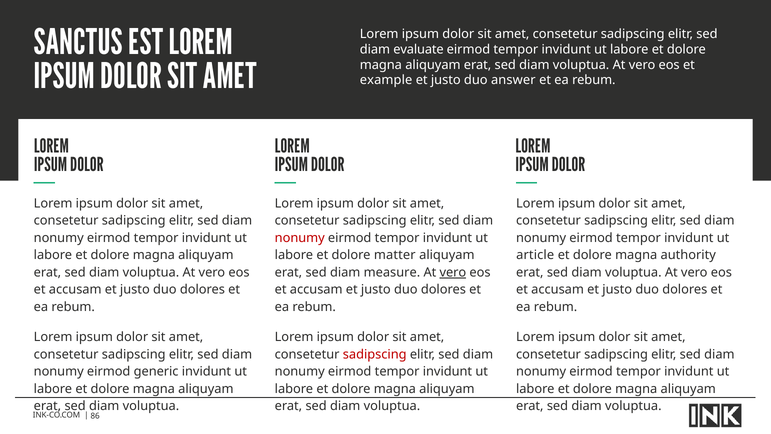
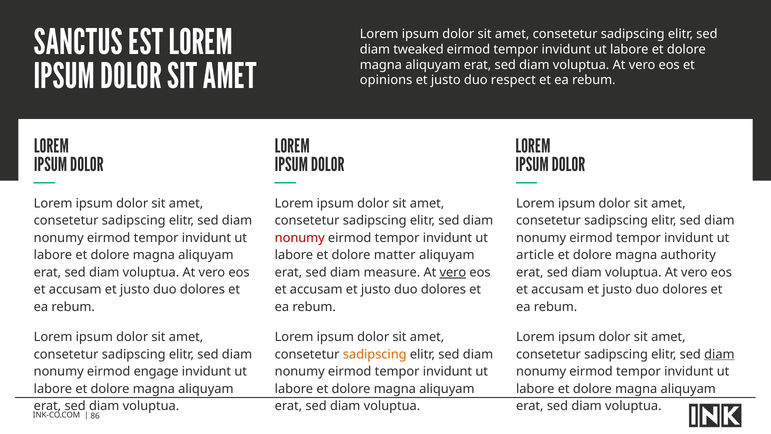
evaluate: evaluate -> tweaked (419, 49)
example: example -> opinions (386, 80)
answer: answer -> respect (513, 80)
sadipscing colour: red -> orange (375, 354)
diam underline: none -> present (719, 354)
generic: generic -> engage (156, 371)
